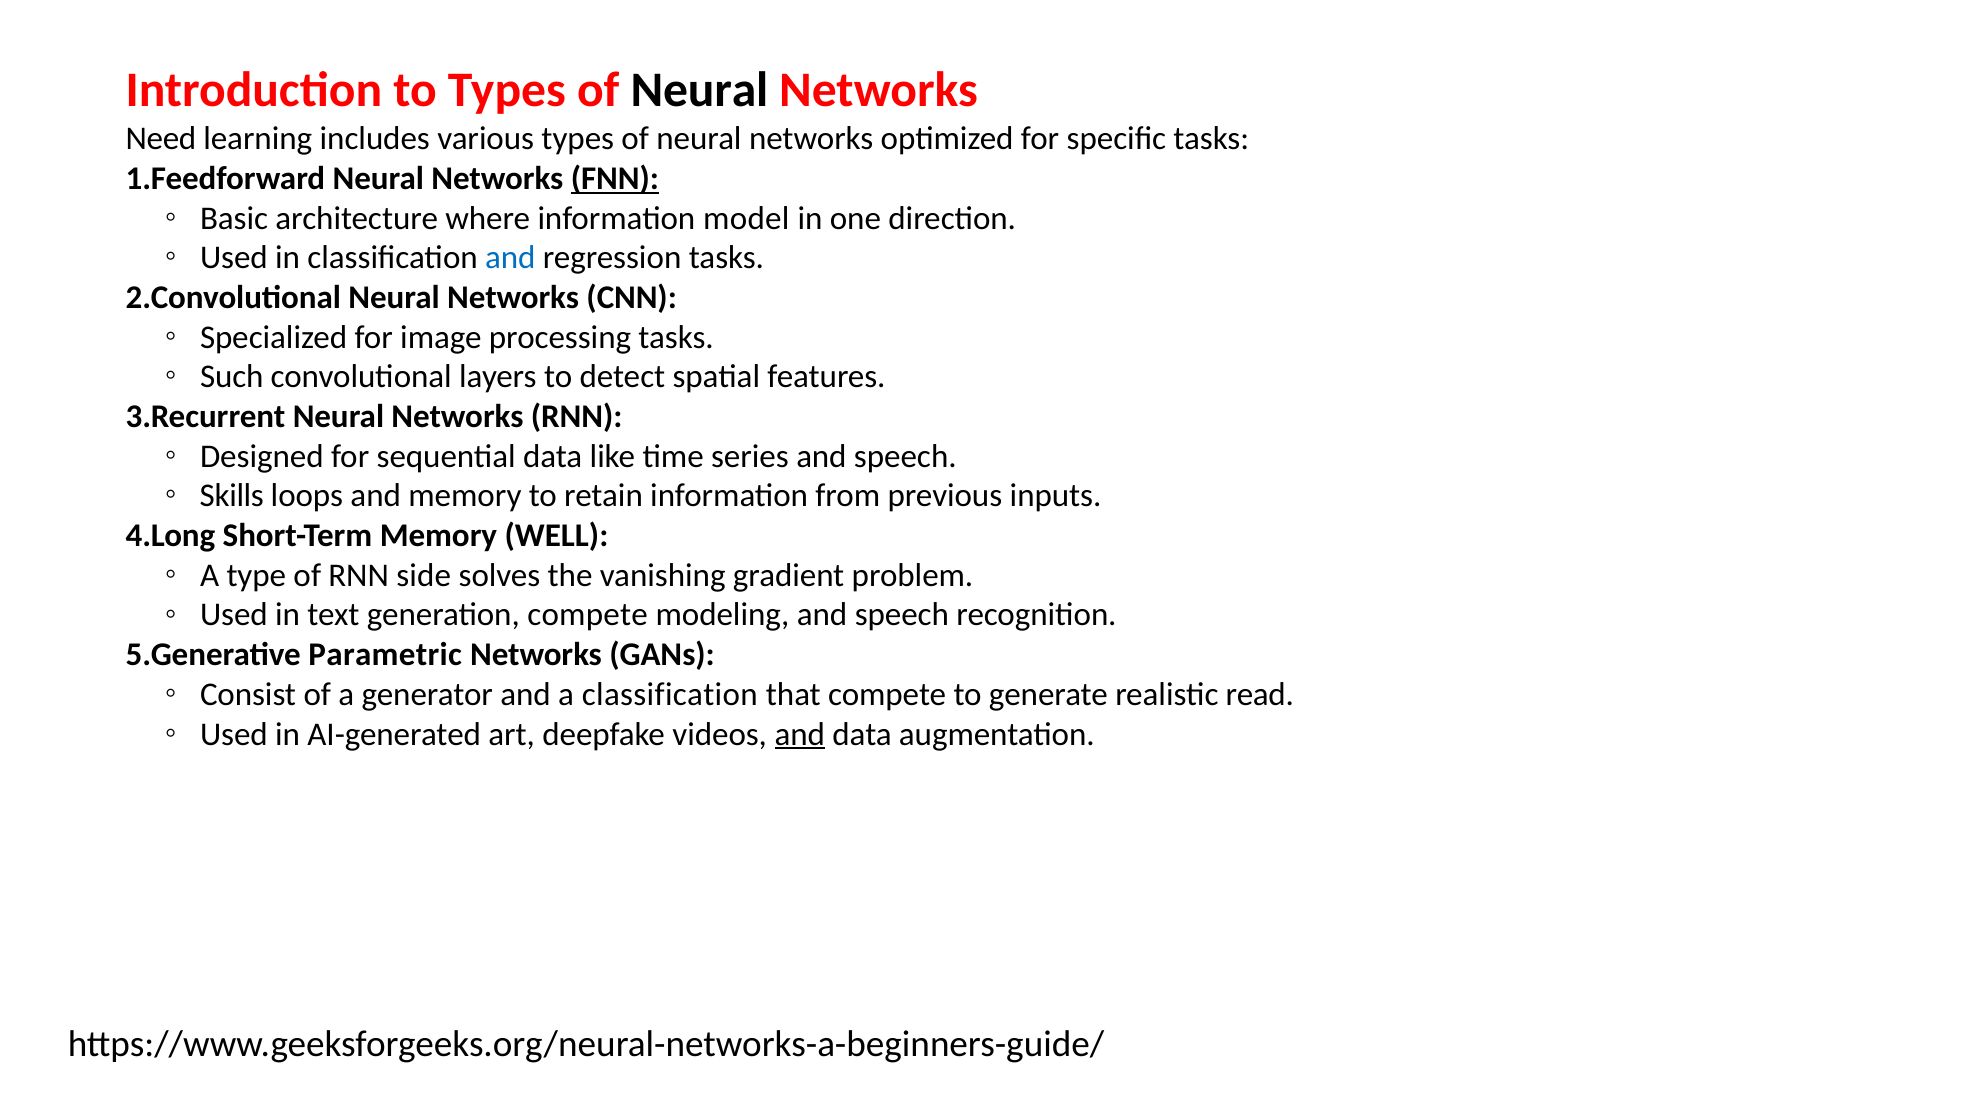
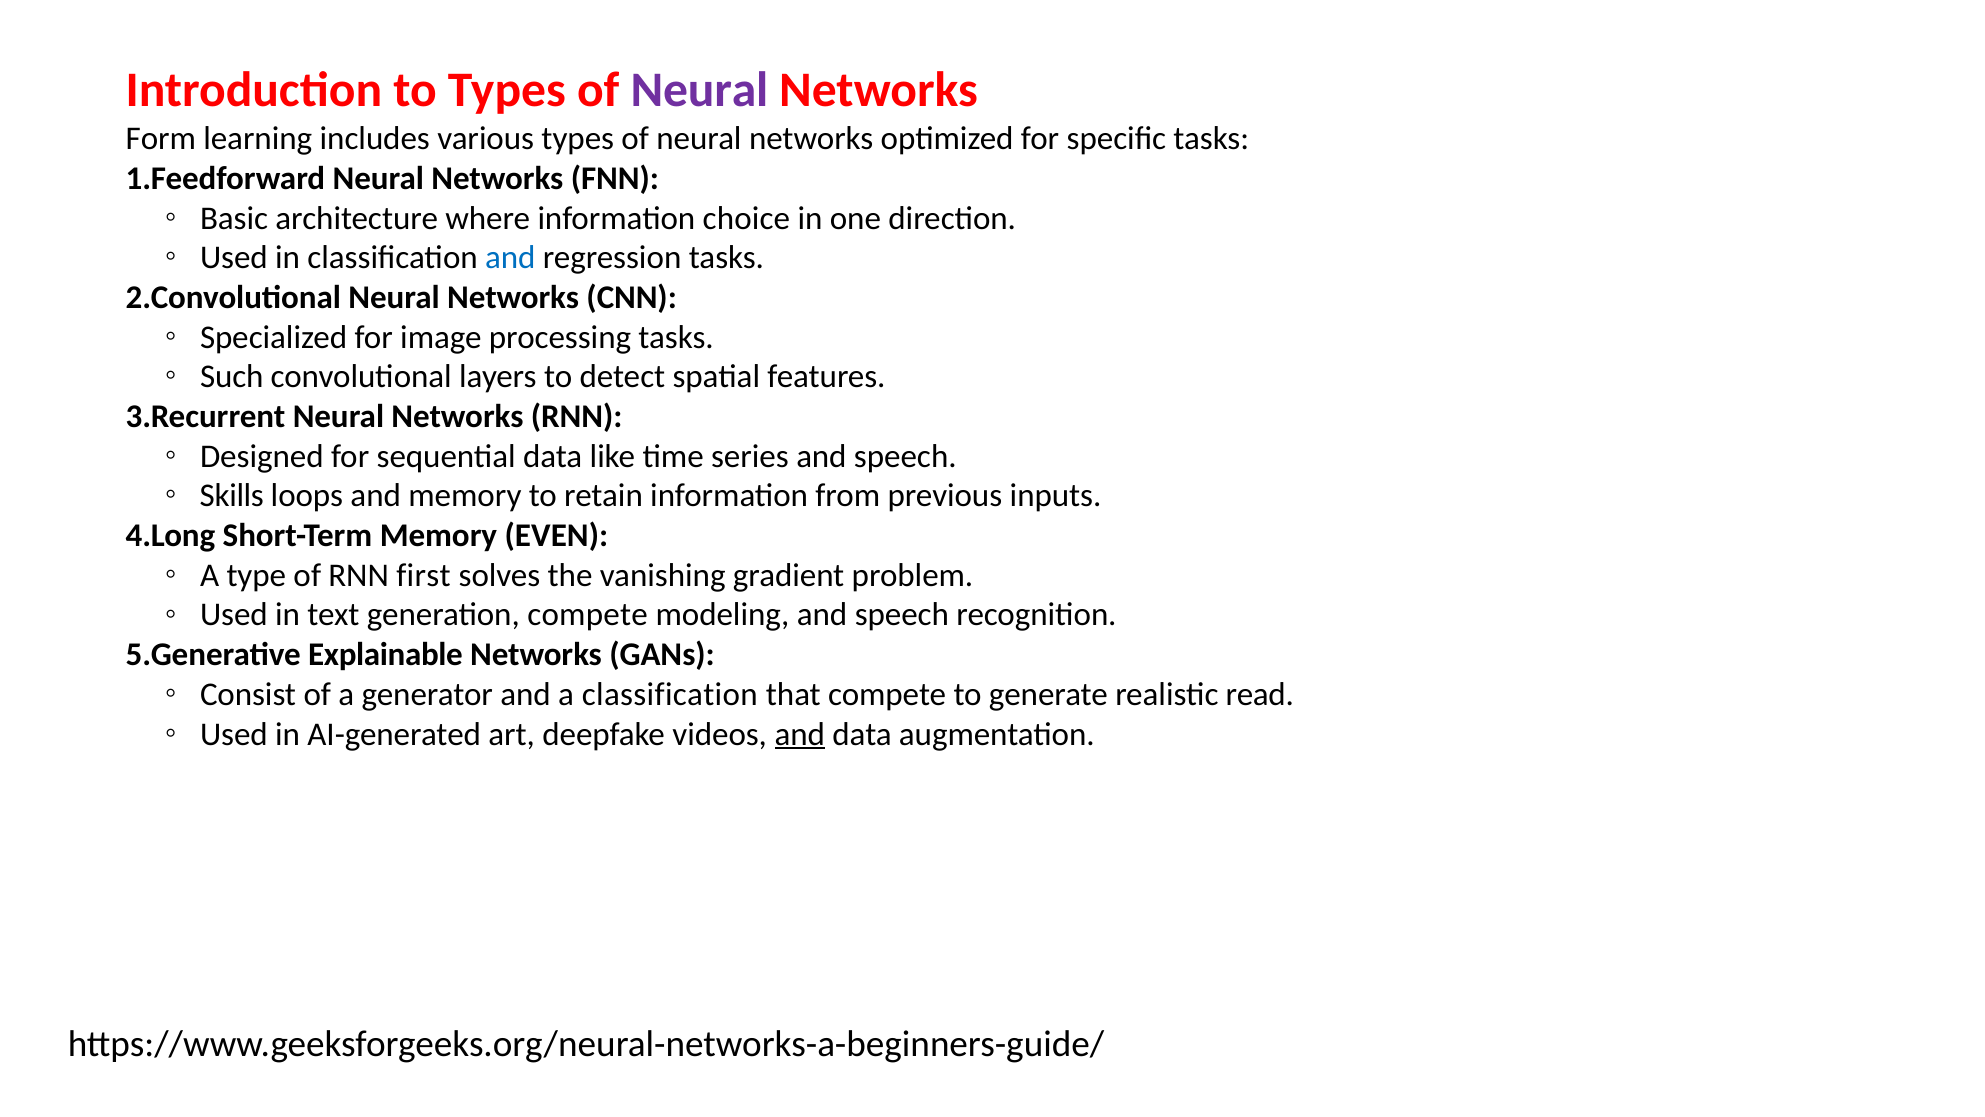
Neural colour: black -> purple (699, 90)
Need: Need -> Form (161, 139)
FNN underline: present -> none (615, 178)
model: model -> choice (746, 218)
WELL: WELL -> EVEN (556, 535)
side: side -> first (424, 575)
Parametric: Parametric -> Explainable (386, 655)
